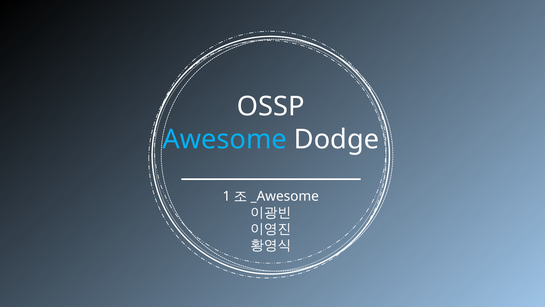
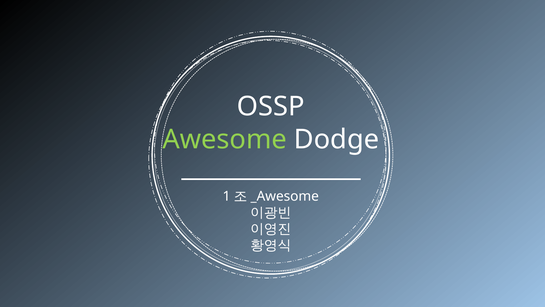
Awesome colour: light blue -> light green (225, 139)
